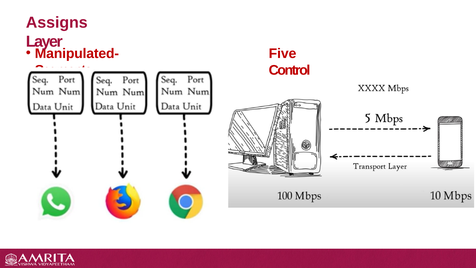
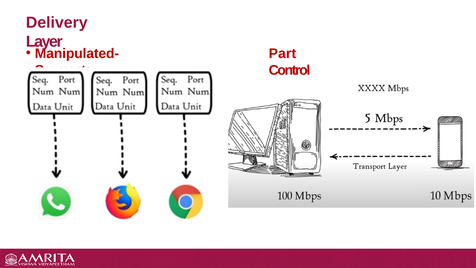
Assigns: Assigns -> Delivery (57, 22)
Five: Five -> Part (282, 53)
